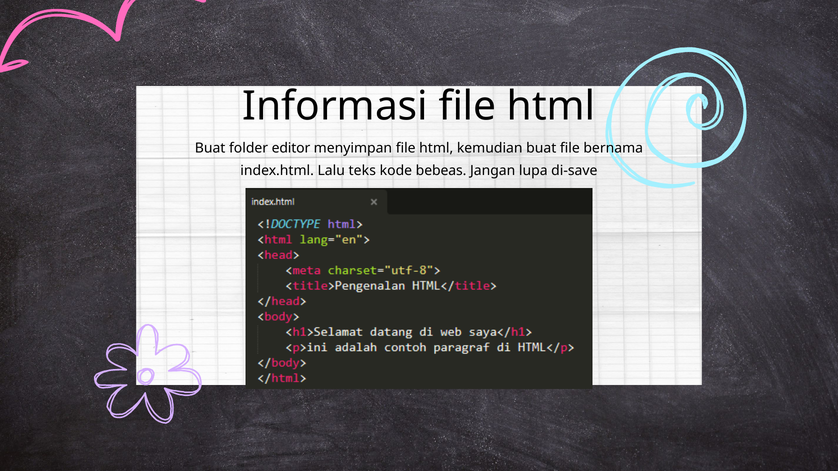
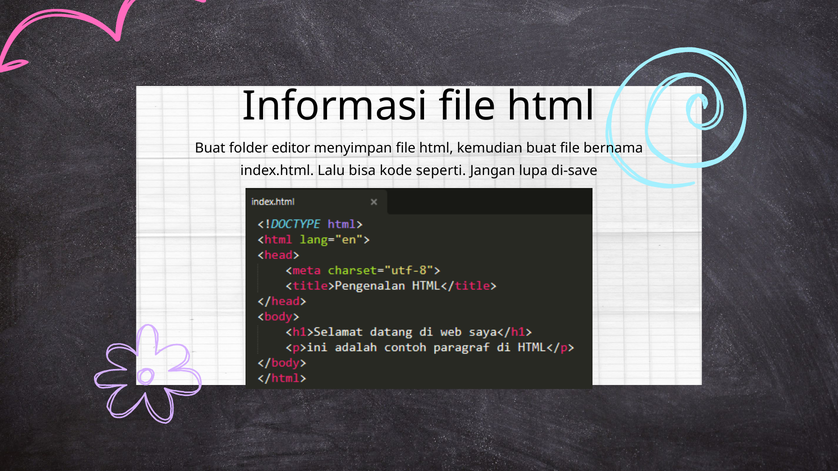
teks: teks -> bisa (362, 171)
bebeas: bebeas -> seperti (441, 171)
